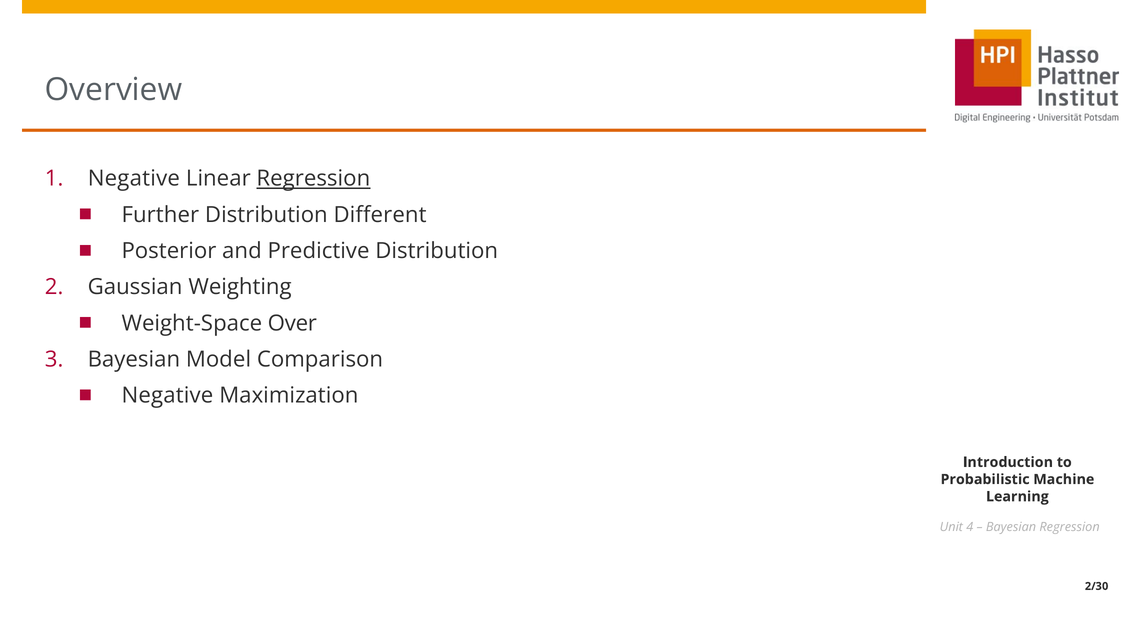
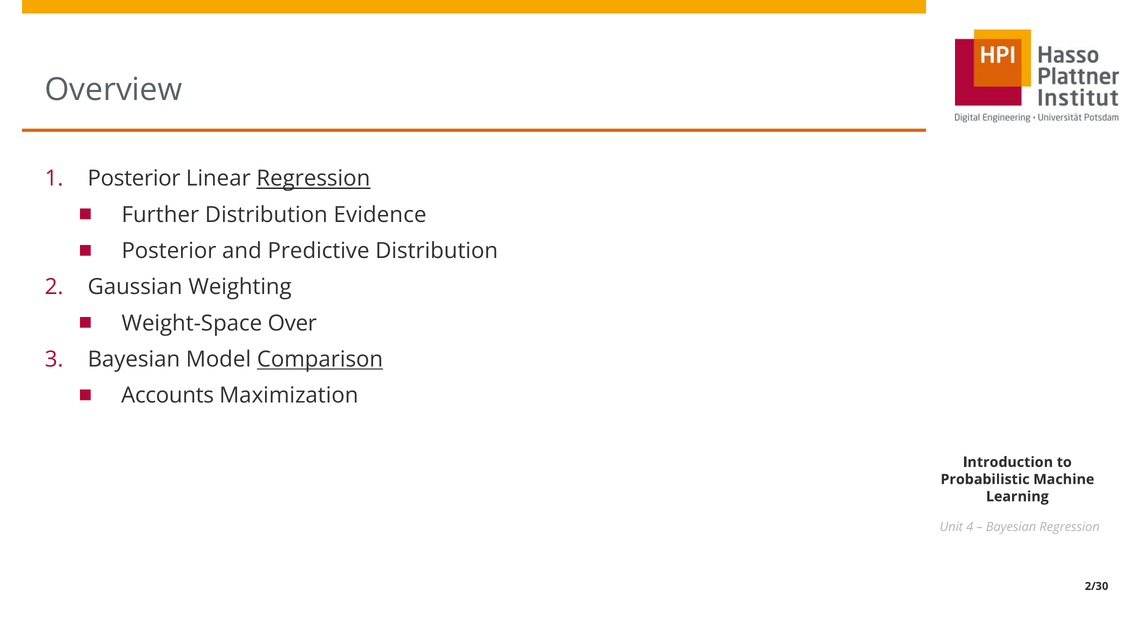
Negative: Negative -> Posterior (134, 179)
Different: Different -> Evidence (380, 215)
Comparison underline: none -> present (320, 360)
Negative: Negative -> Accounts (168, 396)
